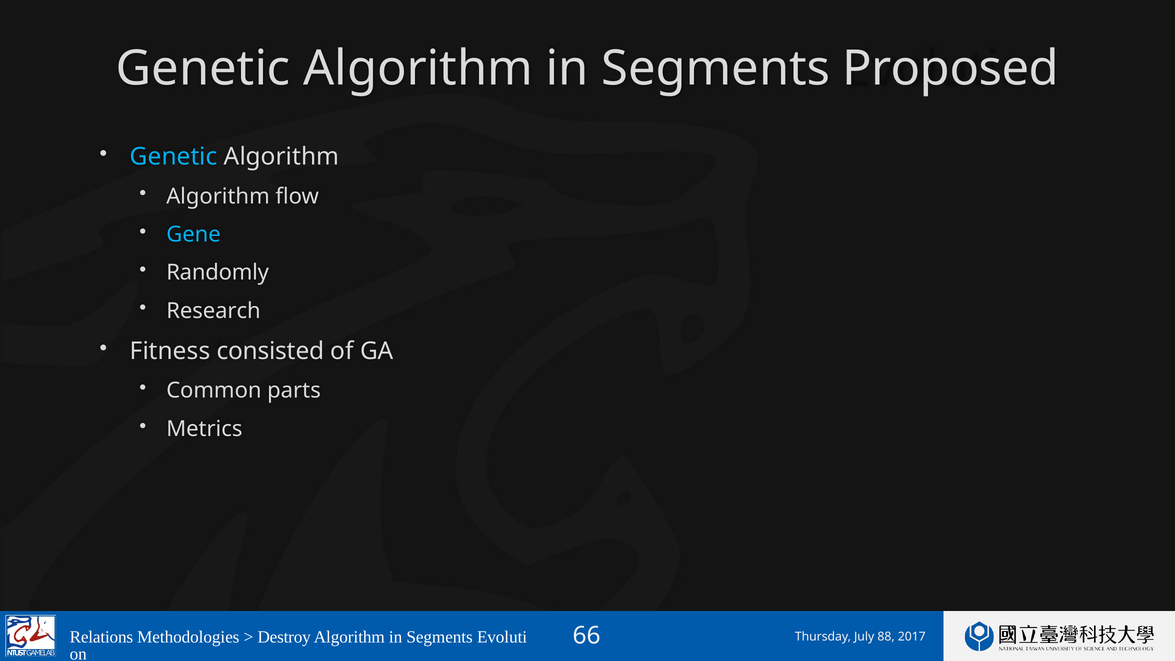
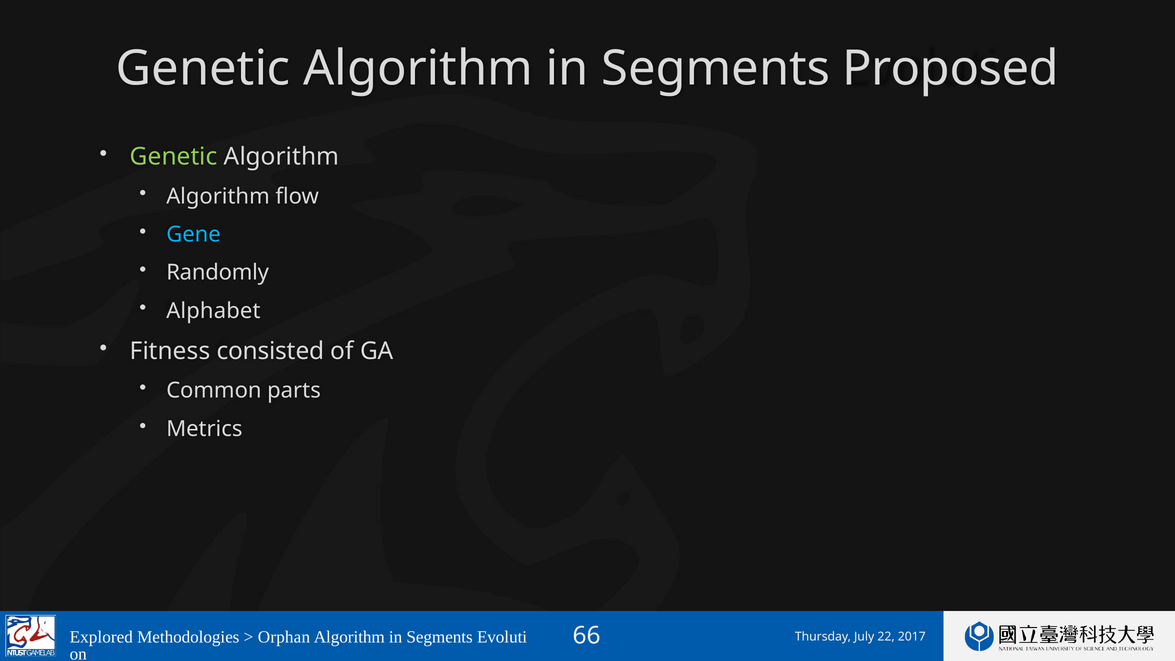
Genetic colour: light blue -> light green (174, 157)
Research: Research -> Alphabet (213, 311)
Relations: Relations -> Explored (101, 637)
Destroy: Destroy -> Orphan (284, 637)
88: 88 -> 22 (886, 637)
